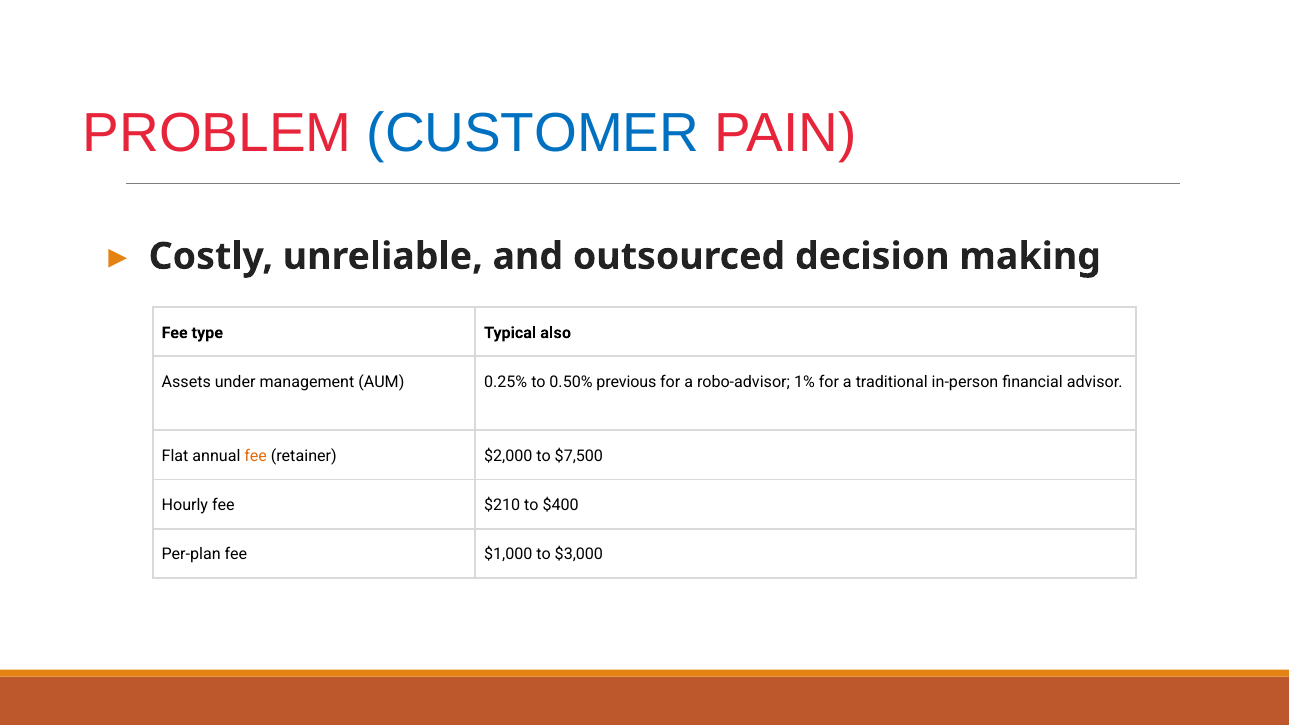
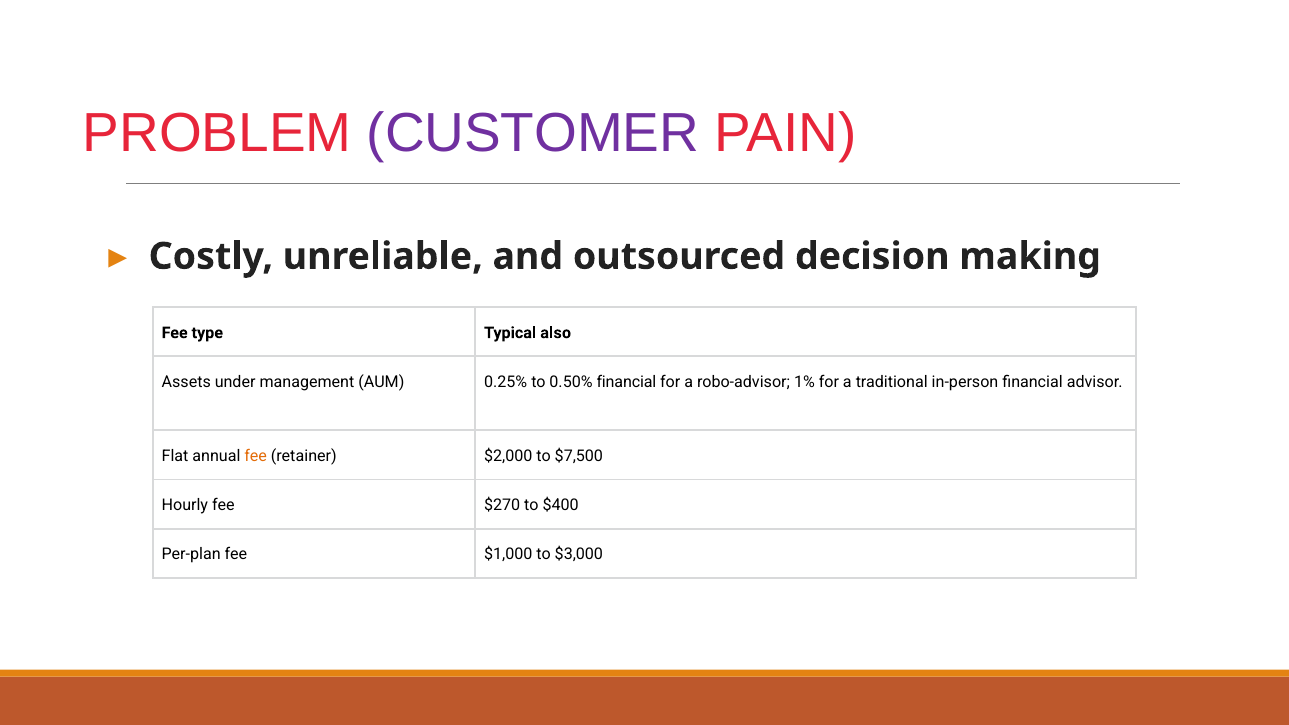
CUSTOMER colour: blue -> purple (533, 134)
0.50% previous: previous -> financial (626, 382)
$210: $210 -> $270 (502, 505)
